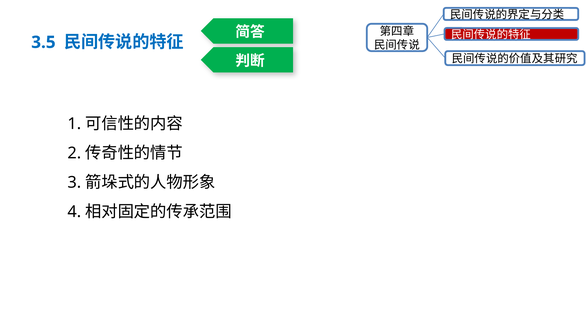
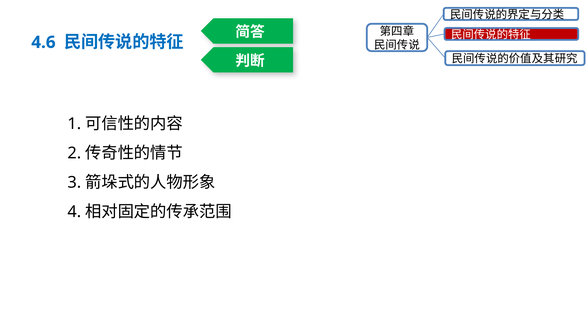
3.5: 3.5 -> 4.6 (43, 42)
